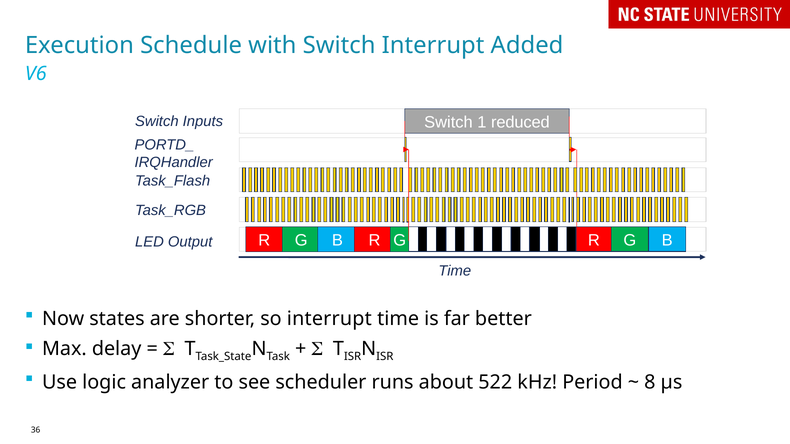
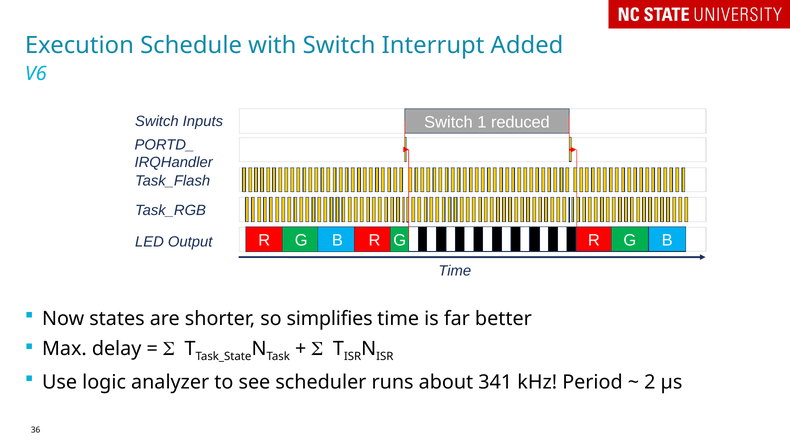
so interrupt: interrupt -> simplifies (330, 319)
522: 522 -> 341 (495, 383)
8: 8 -> 2 (650, 383)
